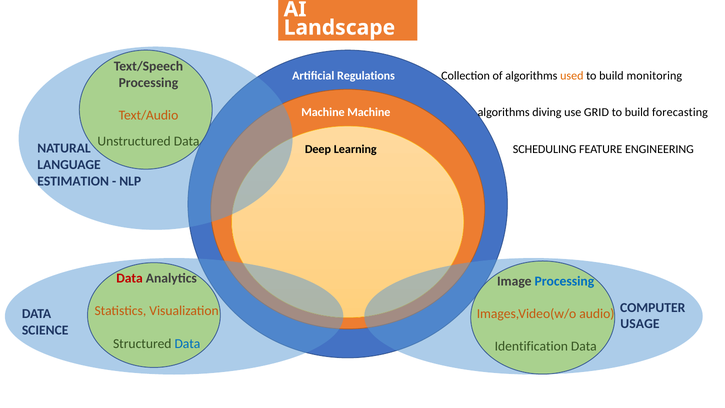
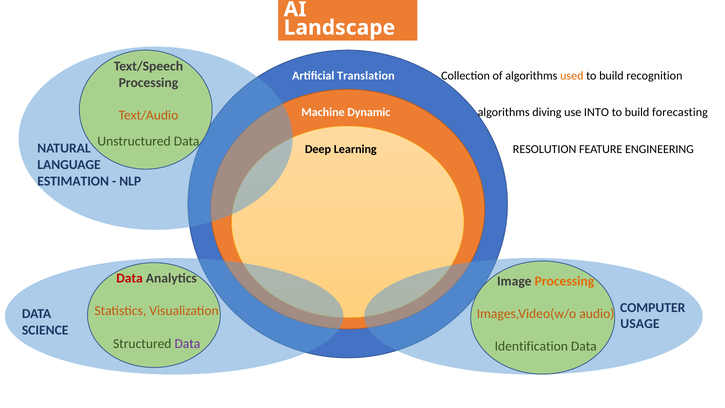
Regulations: Regulations -> Translation (366, 76)
monitoring: monitoring -> recognition (654, 76)
Machine Machine: Machine -> Dynamic (369, 112)
GRID: GRID -> INTO (596, 112)
SCHEDULING: SCHEDULING -> RESOLUTION (545, 149)
Processing colour: blue -> orange (564, 281)
Data colour: blue -> purple (187, 343)
